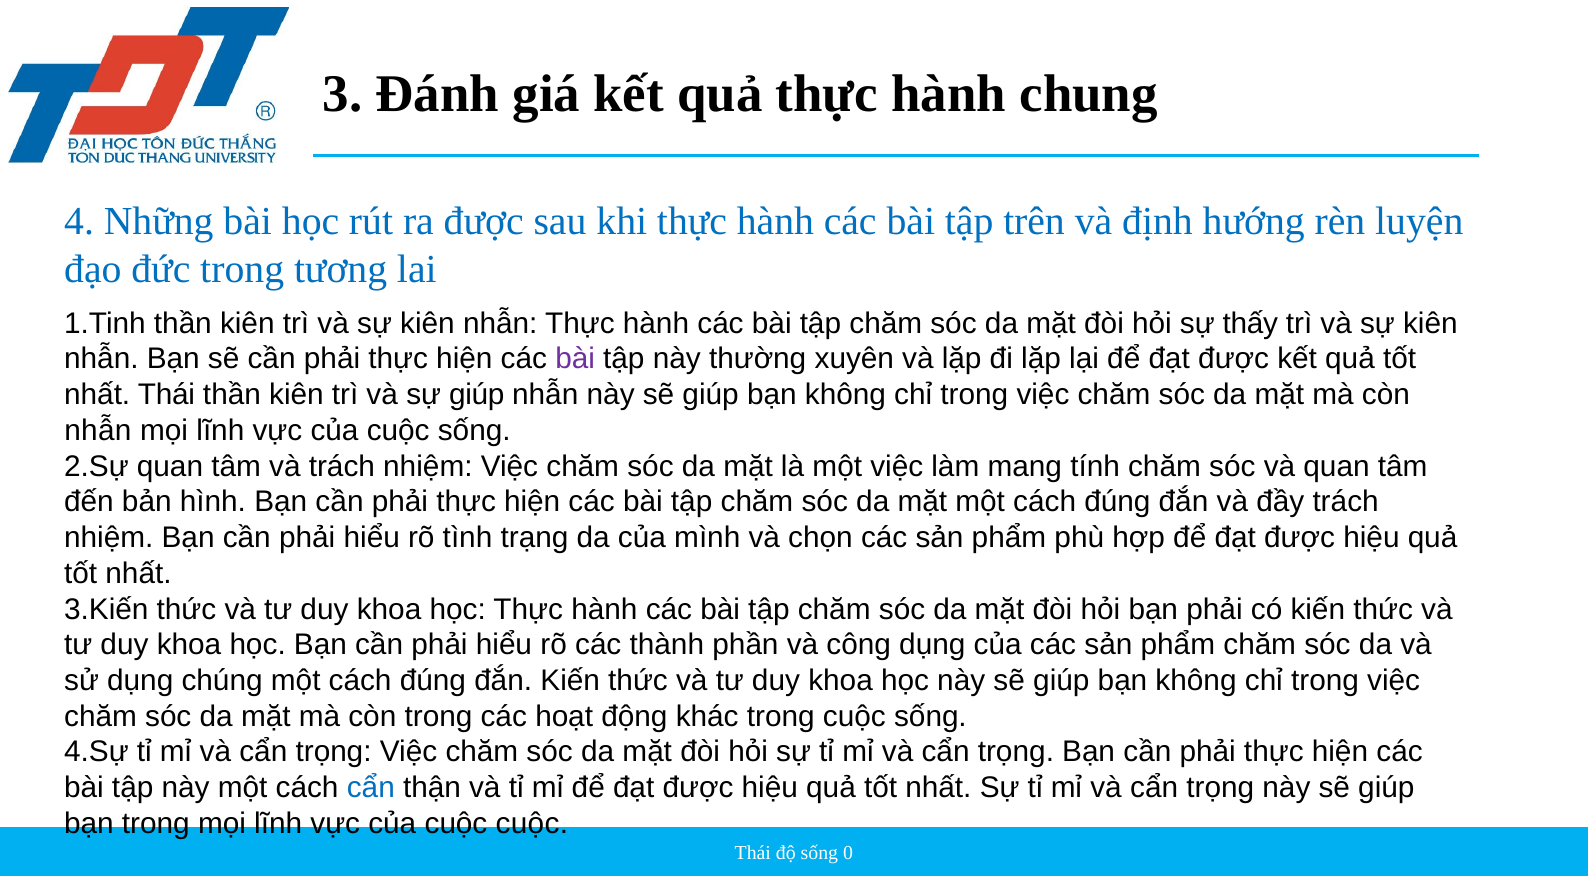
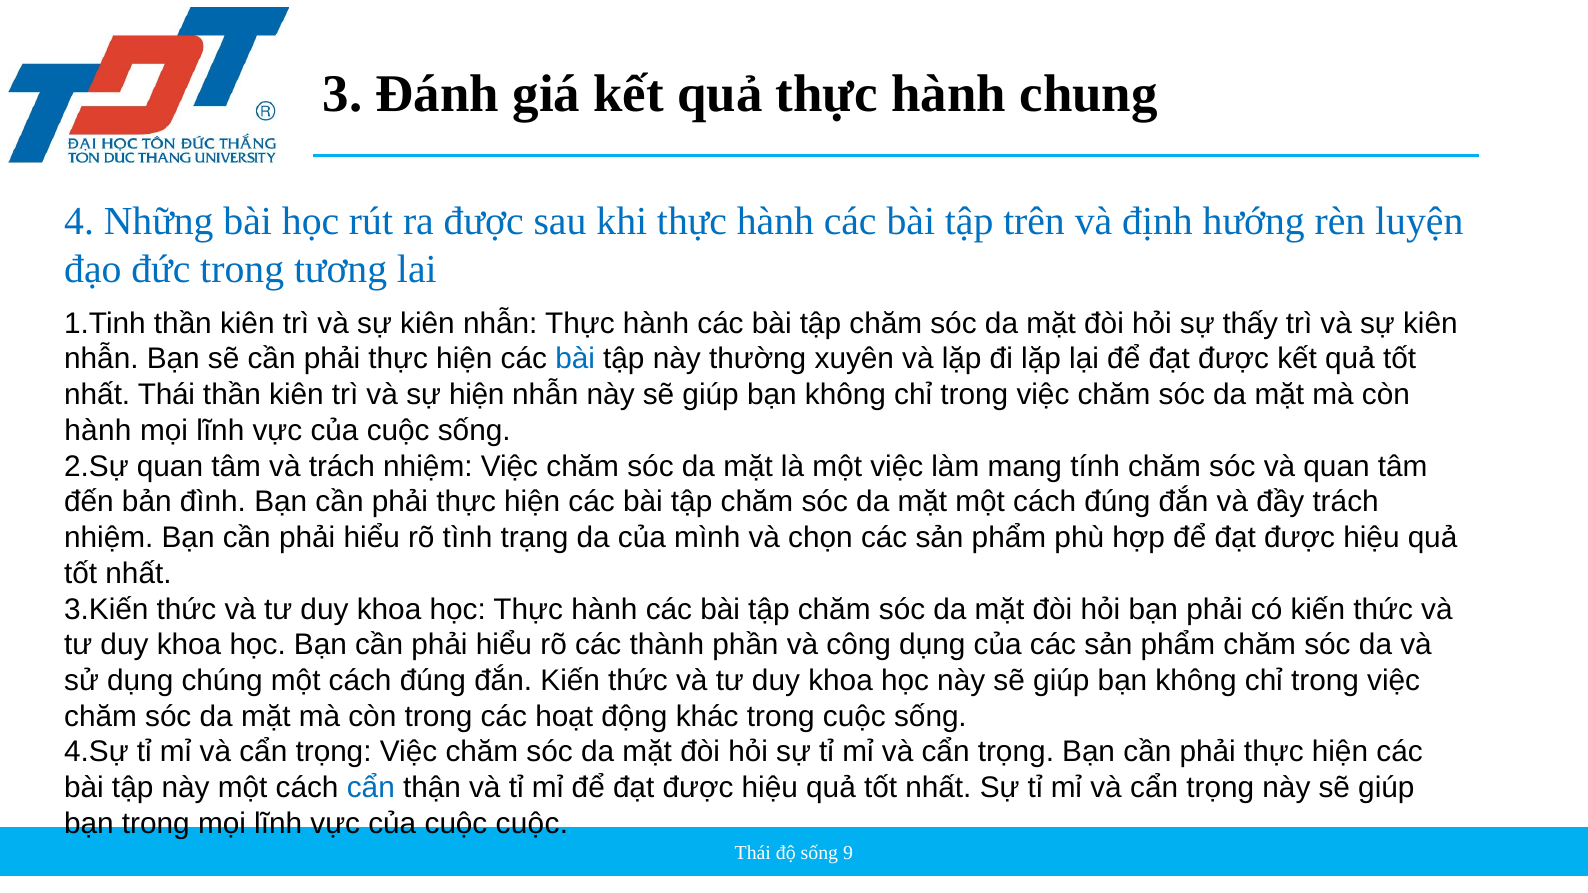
bài colour: purple -> blue (575, 359)
sự giúp: giúp -> hiện (477, 395)
nhẫn: nhẫn -> hành (98, 431)
hình: hình -> đình (213, 502)
0: 0 -> 9 (848, 853)
